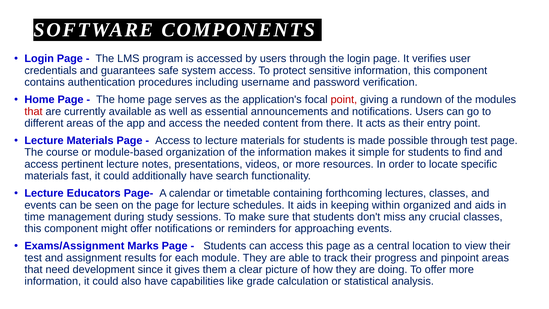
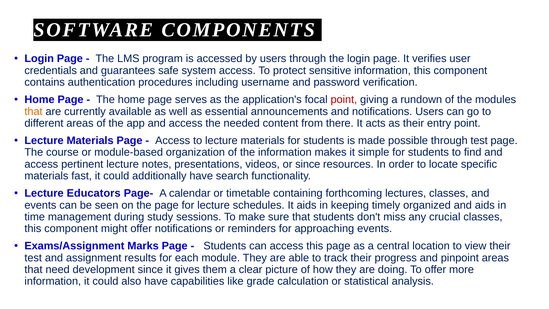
that colour: red -> orange (34, 111)
or more: more -> since (308, 164)
within: within -> timely (386, 205)
